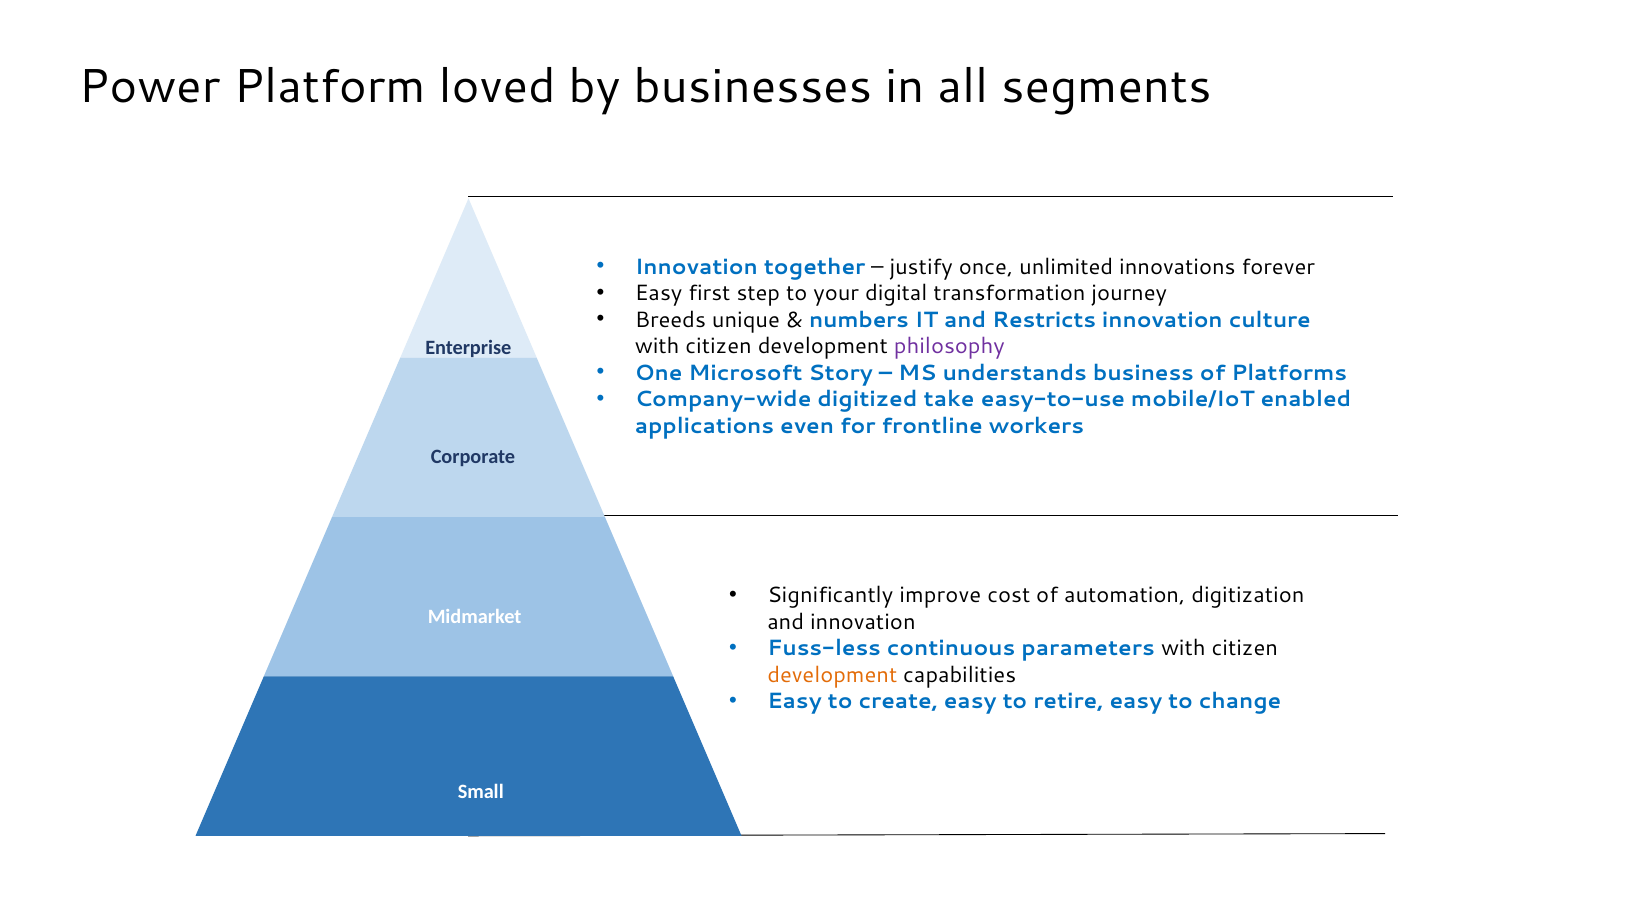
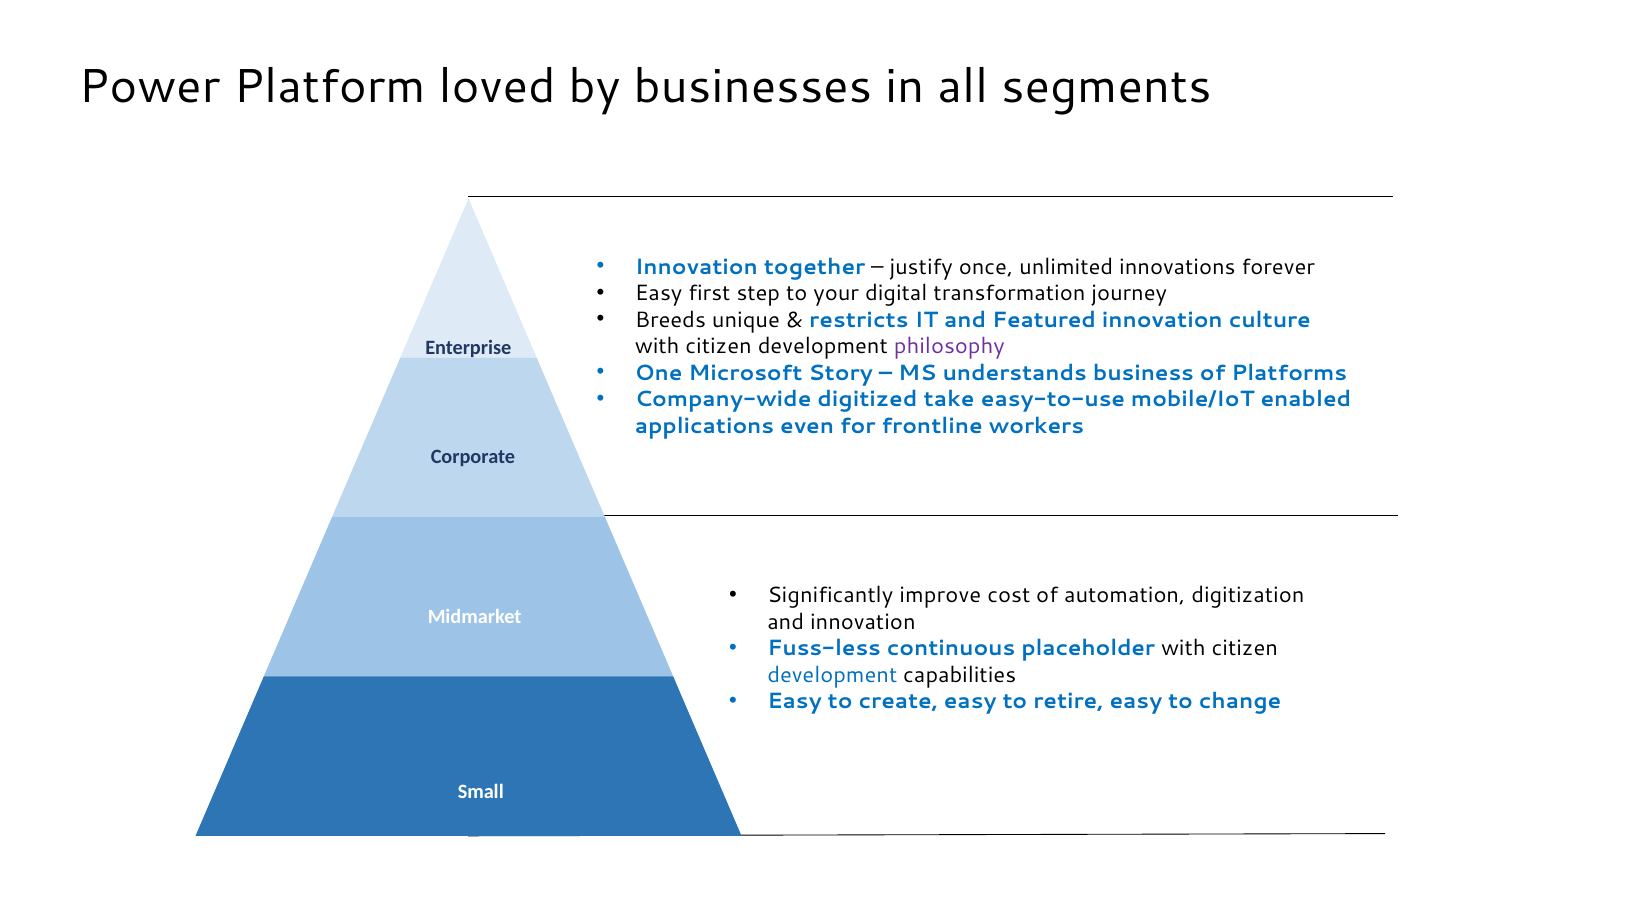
numbers: numbers -> restricts (859, 320)
Restricts: Restricts -> Featured (1044, 320)
parameters: parameters -> placeholder (1088, 648)
development colour: orange -> blue (832, 675)
